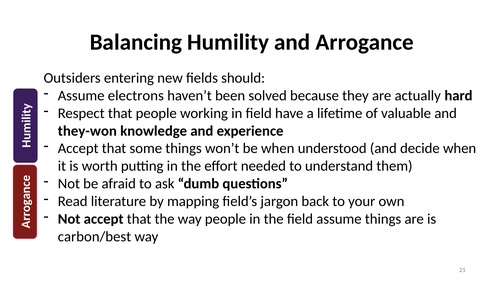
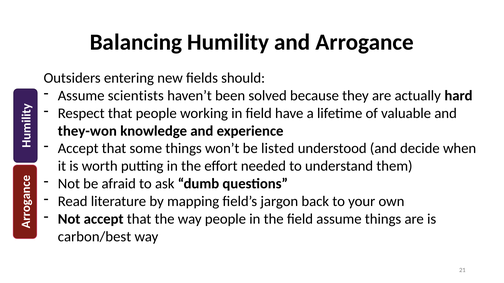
electrons: electrons -> scientists (136, 96)
be when: when -> listed (278, 149)
